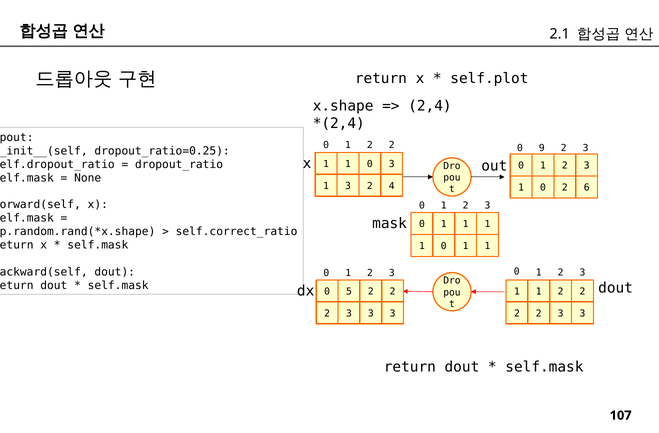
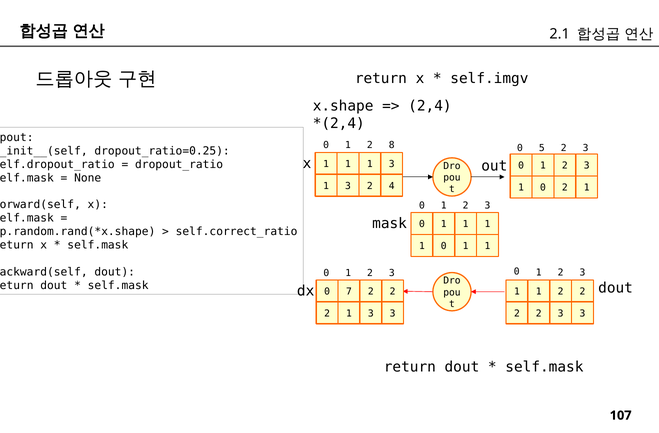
self.plot: self.plot -> self.imgv (489, 78)
0 1 2 2: 2 -> 8 (392, 145)
9: 9 -> 5 (542, 148)
0: 0 -> 1 (370, 164)
0 2 6: 6 -> 1 (587, 188)
5: 5 -> 7 (349, 291)
3: 3 -> 1 (349, 313)
